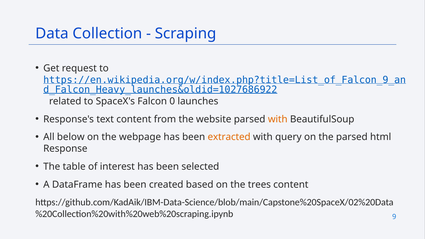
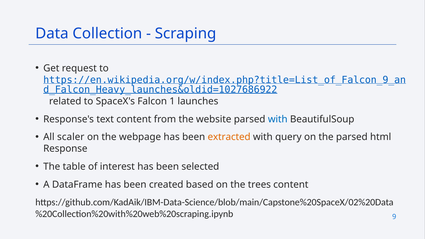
0: 0 -> 1 (172, 101)
with colour: orange -> blue (278, 119)
below: below -> scaler (71, 137)
